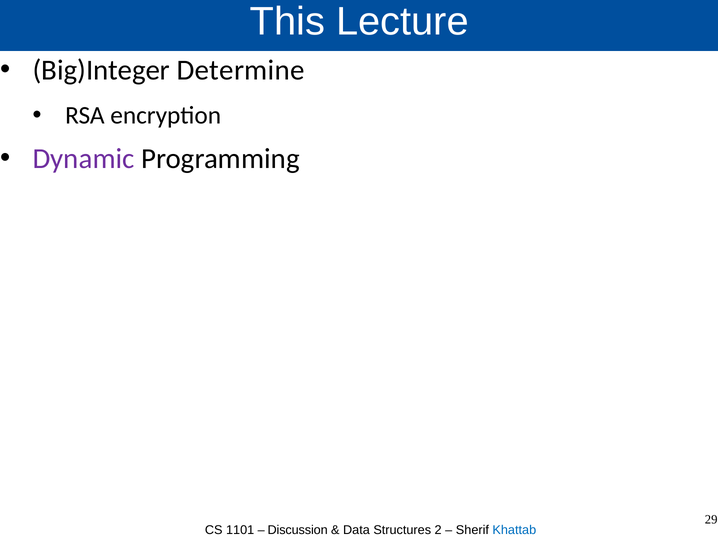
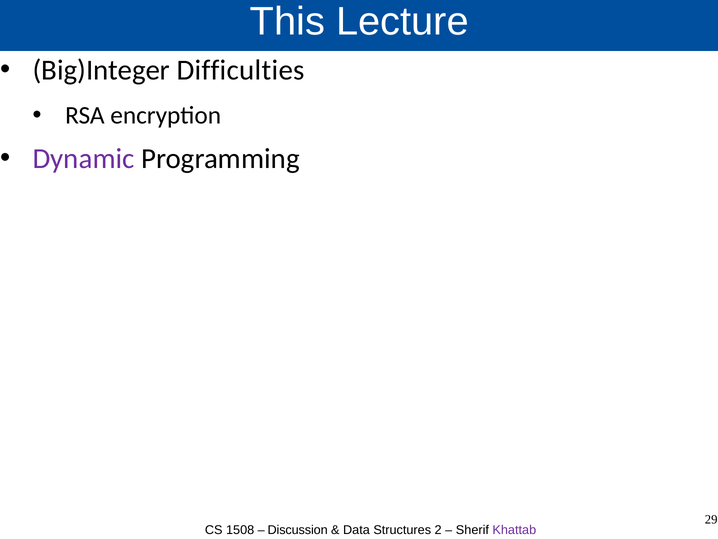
Determine: Determine -> Difficulties (241, 70)
1101: 1101 -> 1508 (240, 530)
Khattab colour: blue -> purple (514, 530)
